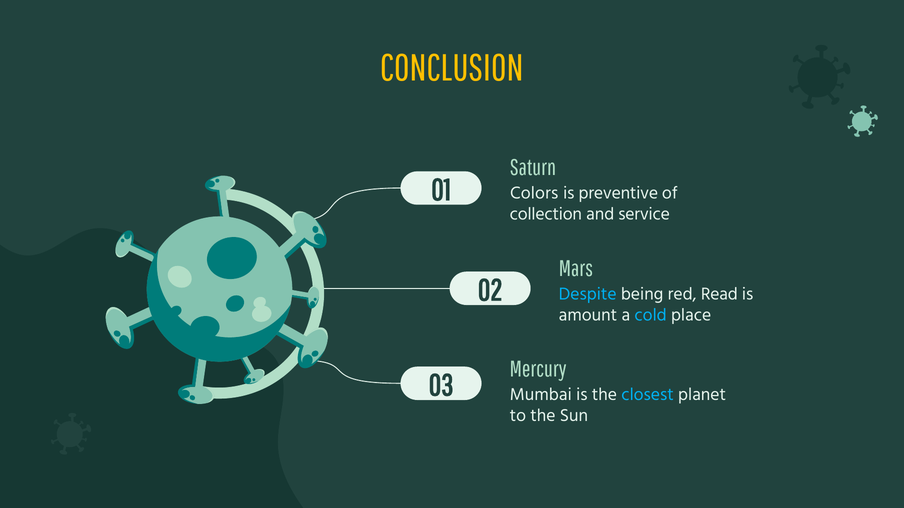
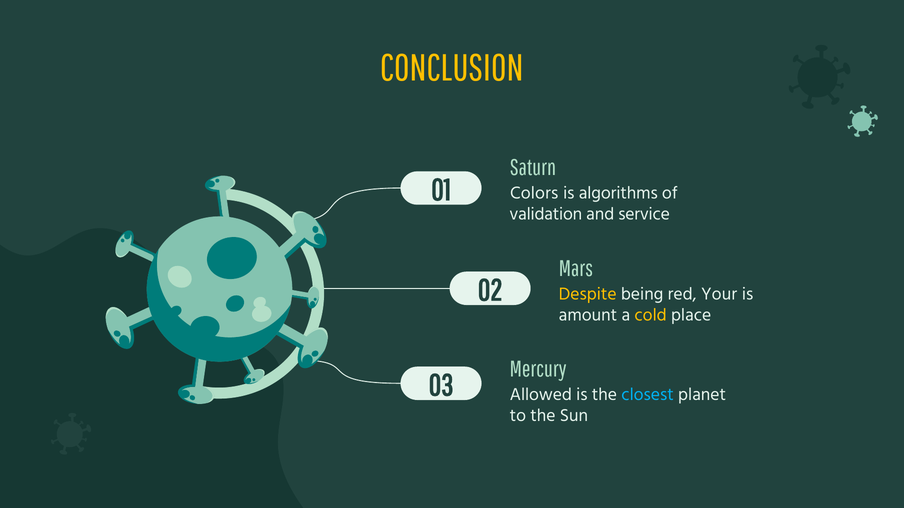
preventive: preventive -> algorithms (618, 193)
collection: collection -> validation (546, 214)
Despite colour: light blue -> yellow (588, 294)
Read: Read -> Your (719, 294)
cold colour: light blue -> yellow (651, 315)
Mumbai: Mumbai -> Allowed (541, 395)
